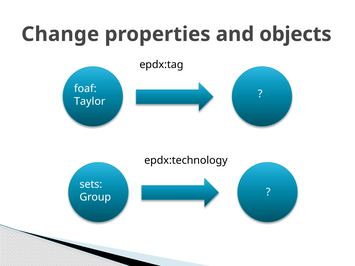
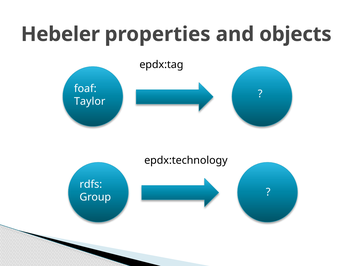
Change: Change -> Hebeler (60, 34)
sets: sets -> rdfs (91, 184)
